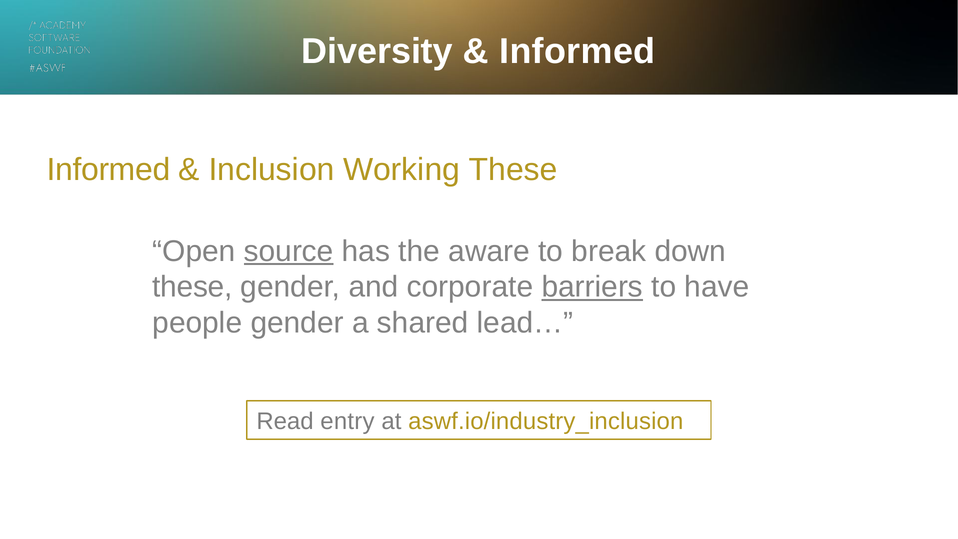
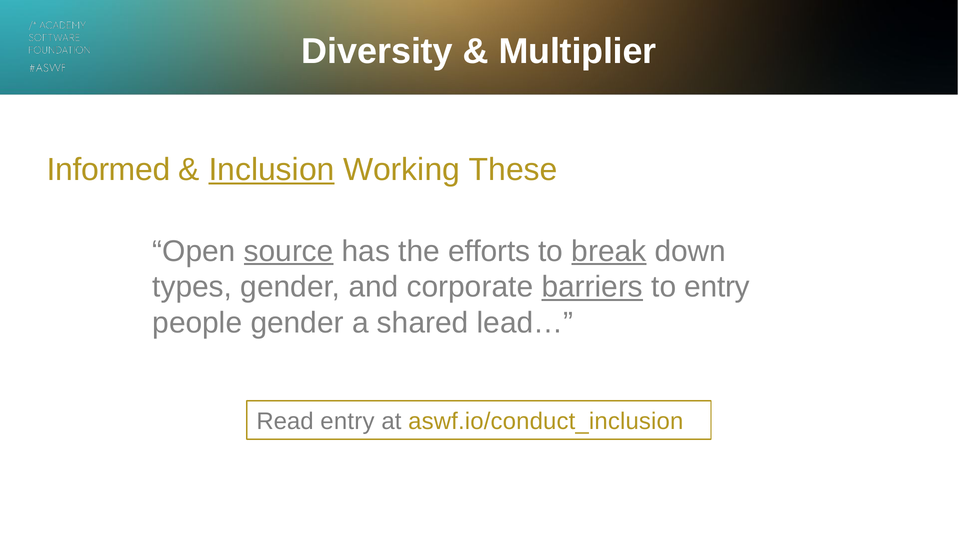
Informed: Informed -> Multiplier (578, 51)
Inclusion underline: none -> present (272, 170)
aware: aware -> efforts (489, 251)
break underline: none -> present (609, 251)
these: these -> types (192, 287)
to have: have -> entry (717, 287)
aswf.io/industry_inclusion: aswf.io/industry_inclusion -> aswf.io/conduct_inclusion (546, 421)
